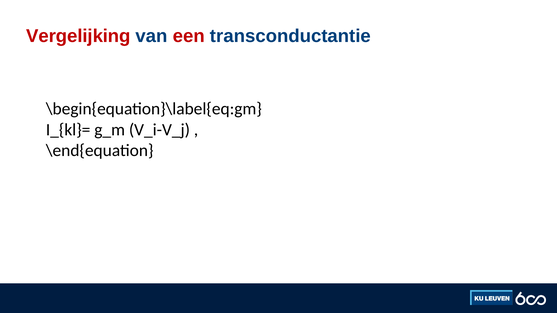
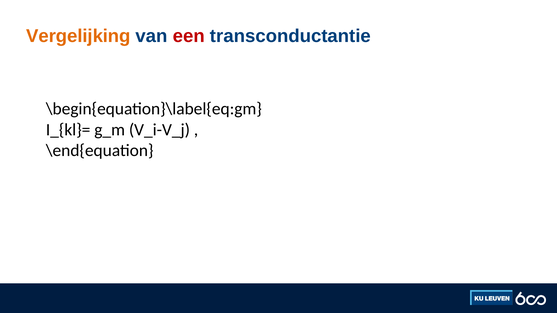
Vergelijking colour: red -> orange (78, 36)
